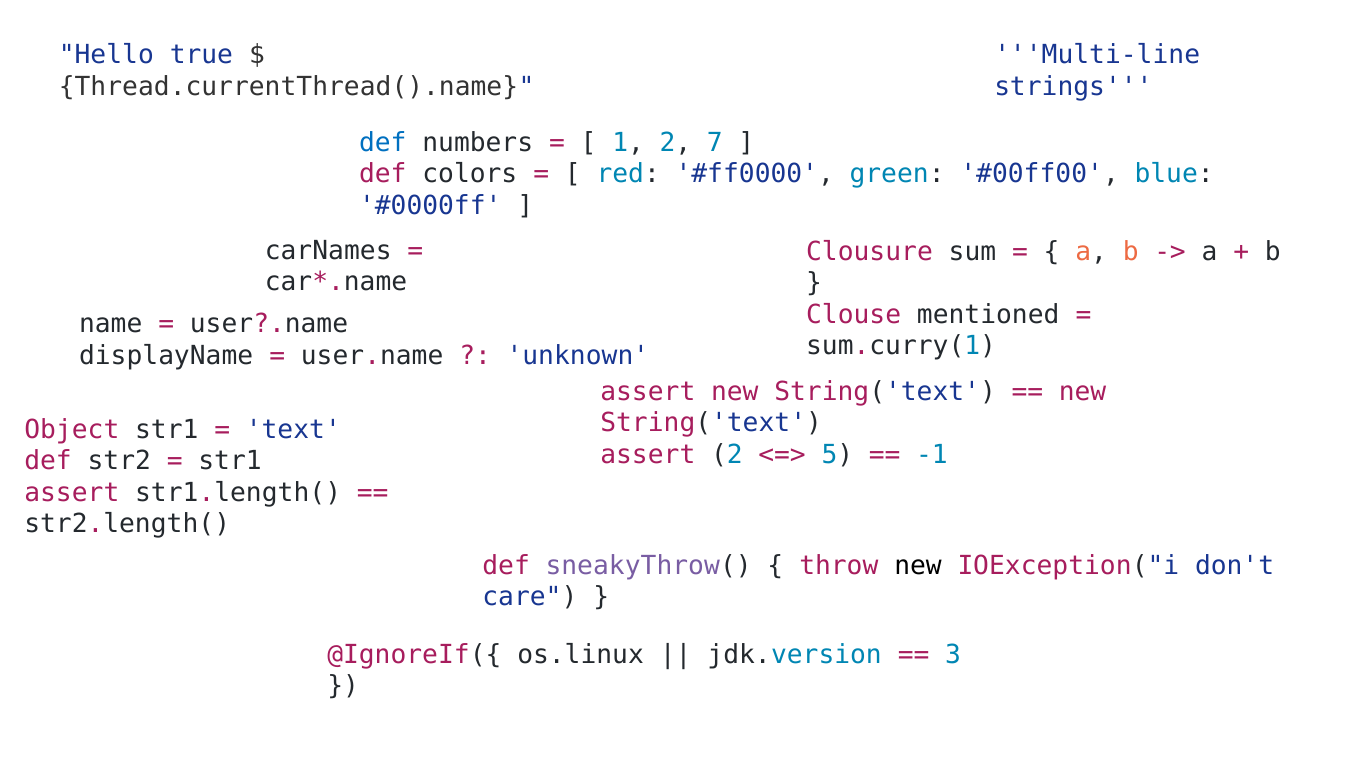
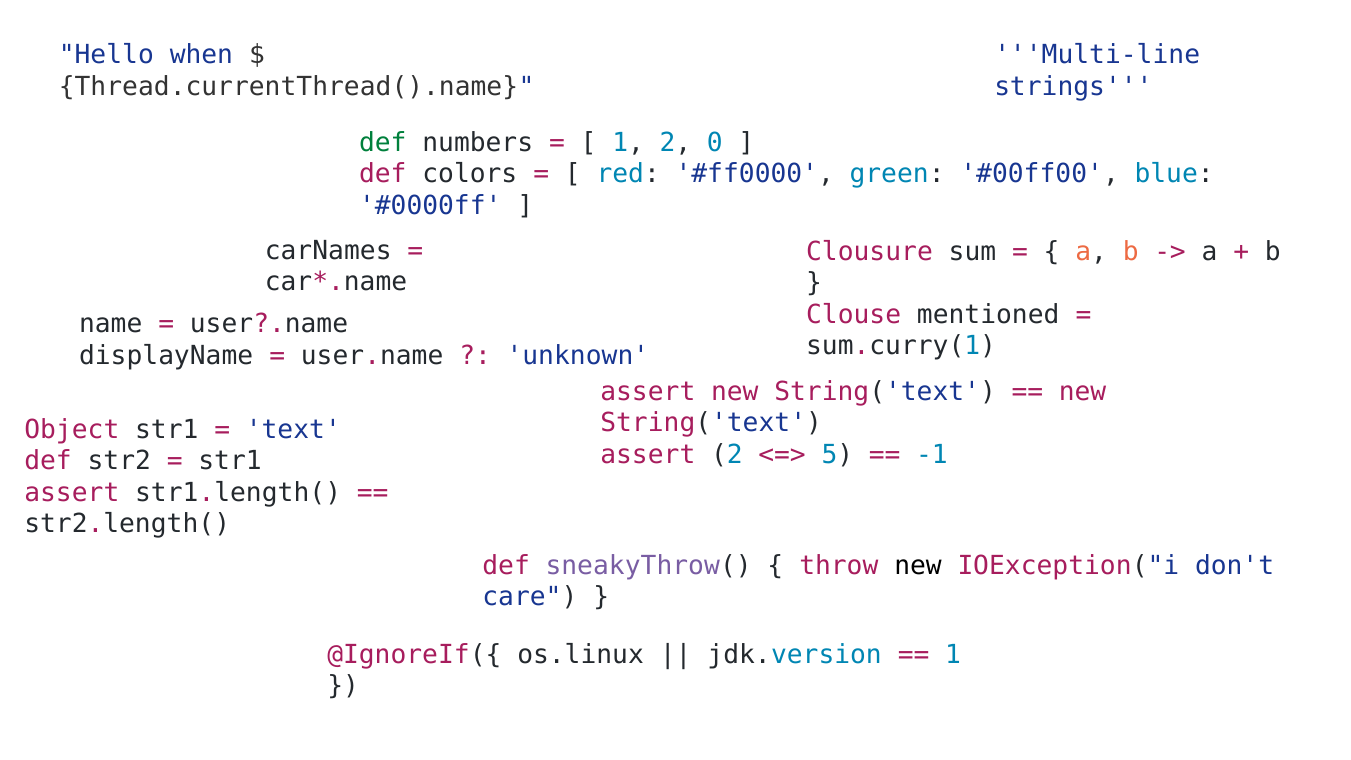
true: true -> when (201, 55)
def colour: blue -> green (383, 143)
7: 7 -> 0 (715, 143)
3: 3 -> 1 (953, 654)
